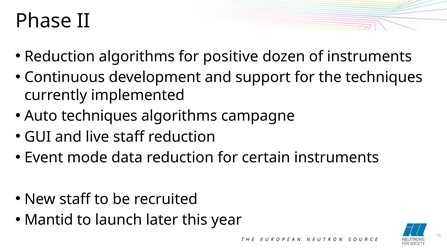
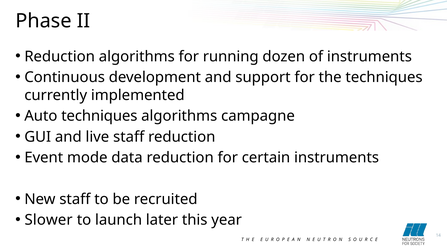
positive: positive -> running (231, 57)
Mantid: Mantid -> Slower (49, 220)
